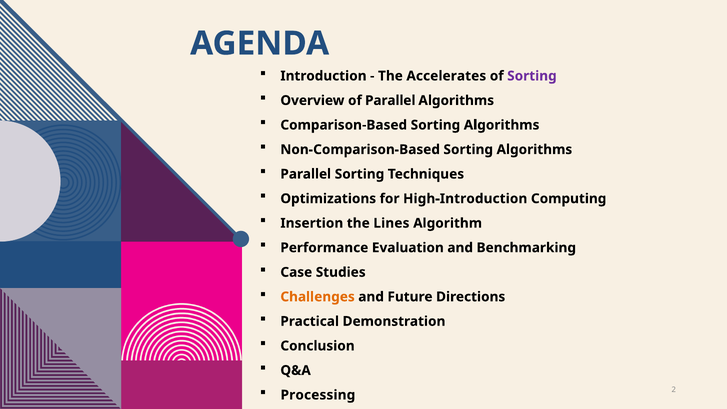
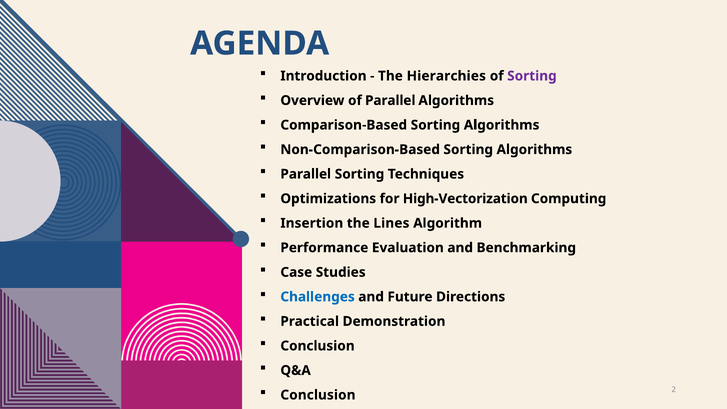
Accelerates: Accelerates -> Hierarchies (446, 76)
High-Introduction: High-Introduction -> High-Vectorization (465, 199)
Challenges colour: orange -> blue (318, 297)
Processing: Processing -> Conclusion (318, 395)
